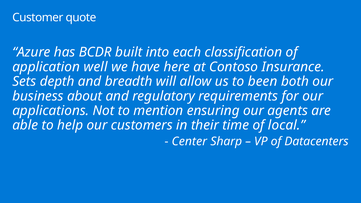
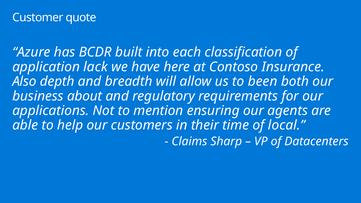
well: well -> lack (96, 67)
Sets: Sets -> Also (24, 81)
Center: Center -> Claims (189, 142)
